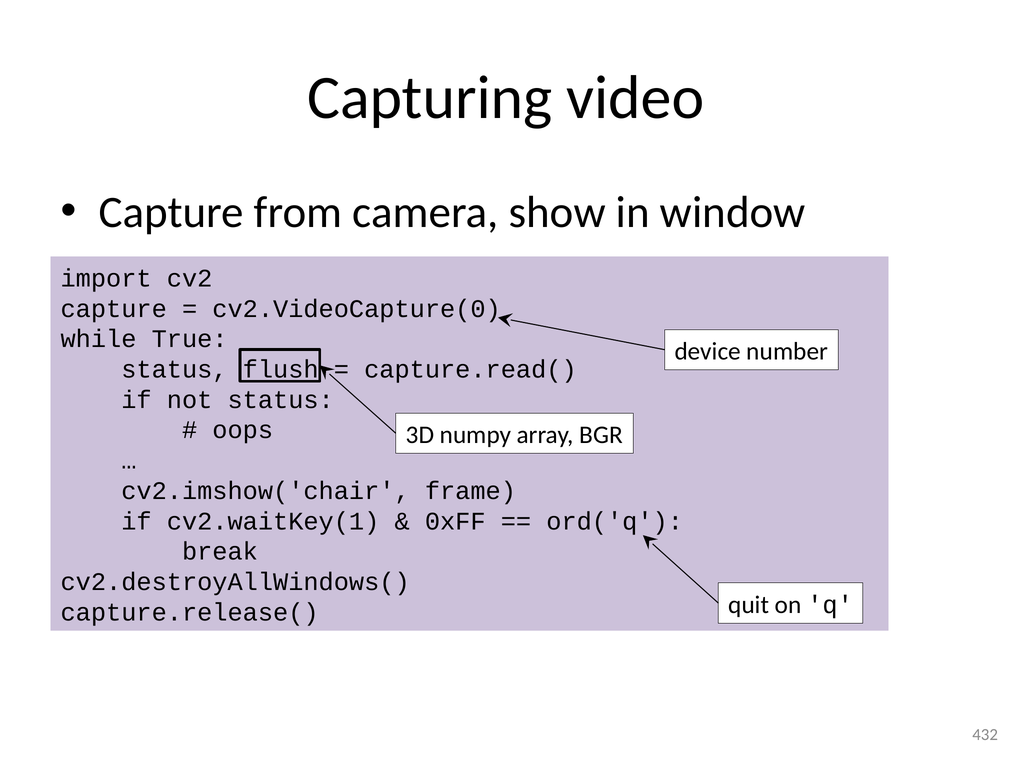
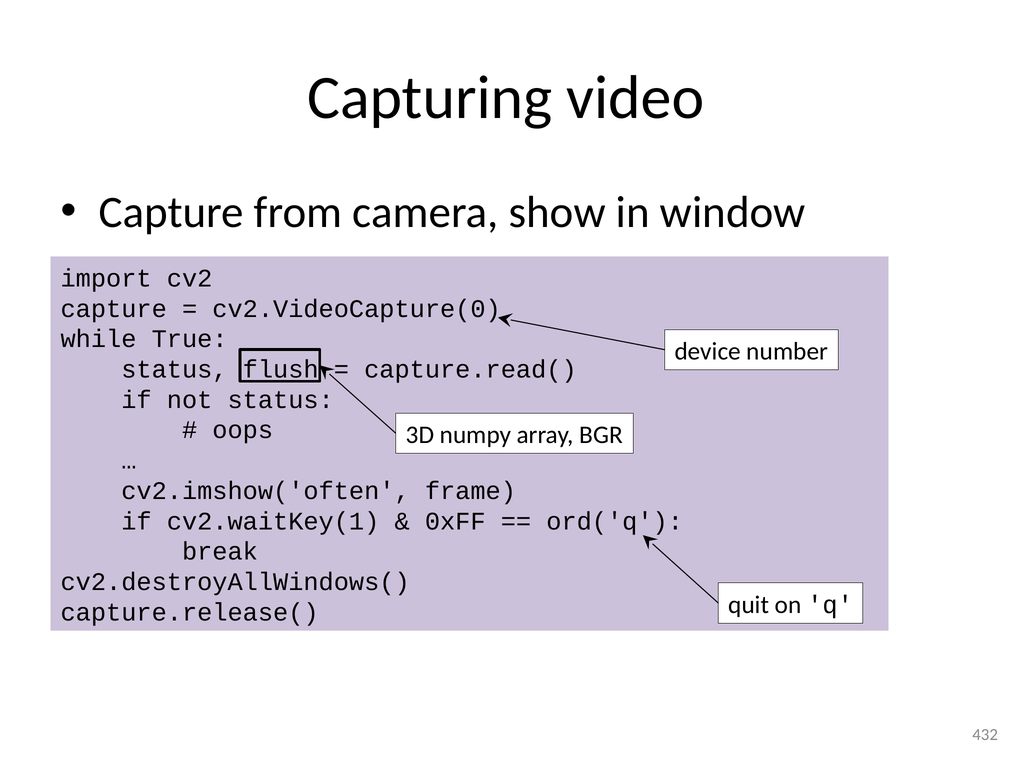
cv2.imshow('chair: cv2.imshow('chair -> cv2.imshow('often (265, 491)
